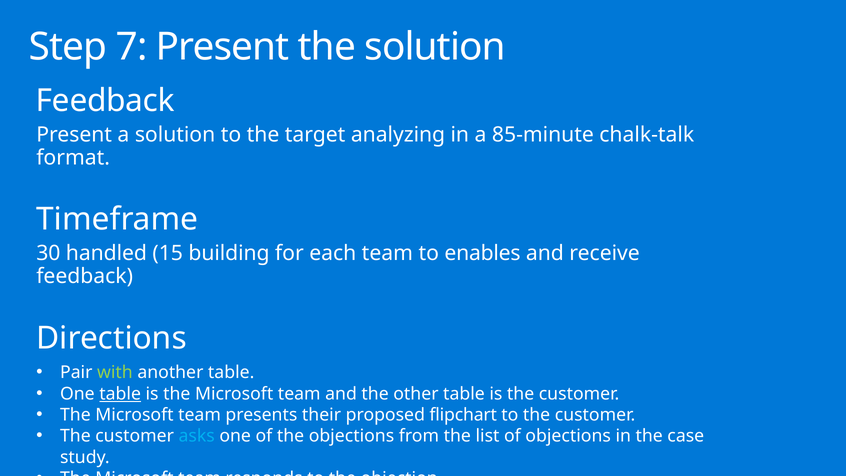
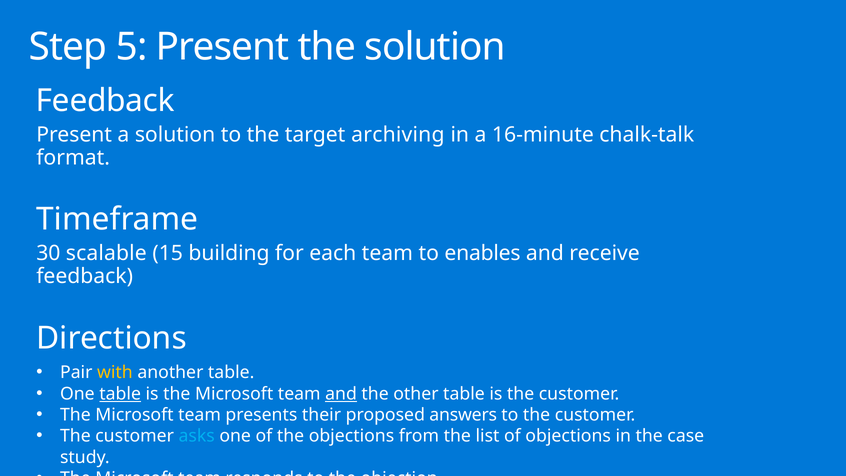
7: 7 -> 5 (132, 47)
analyzing: analyzing -> archiving (398, 135)
85-minute: 85-minute -> 16-minute (543, 135)
handled: handled -> scalable (106, 253)
with colour: light green -> yellow (115, 373)
and underline: none -> present (341, 394)
flipchart: flipchart -> answers (463, 415)
